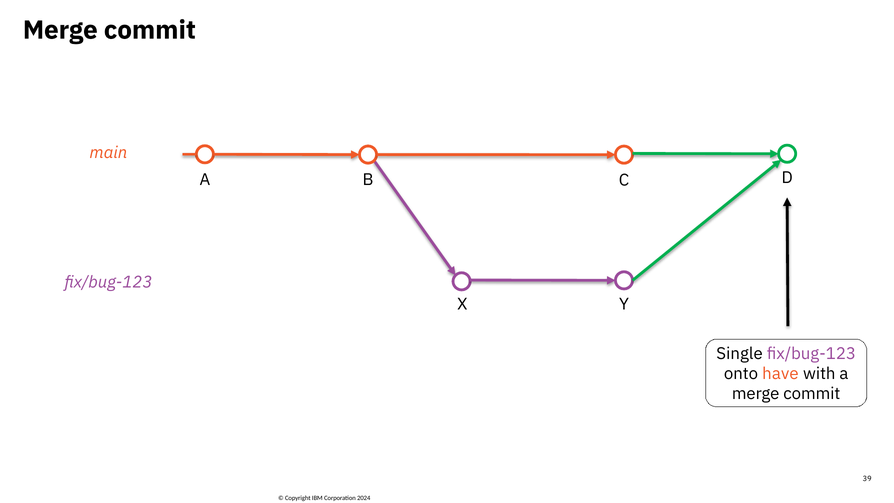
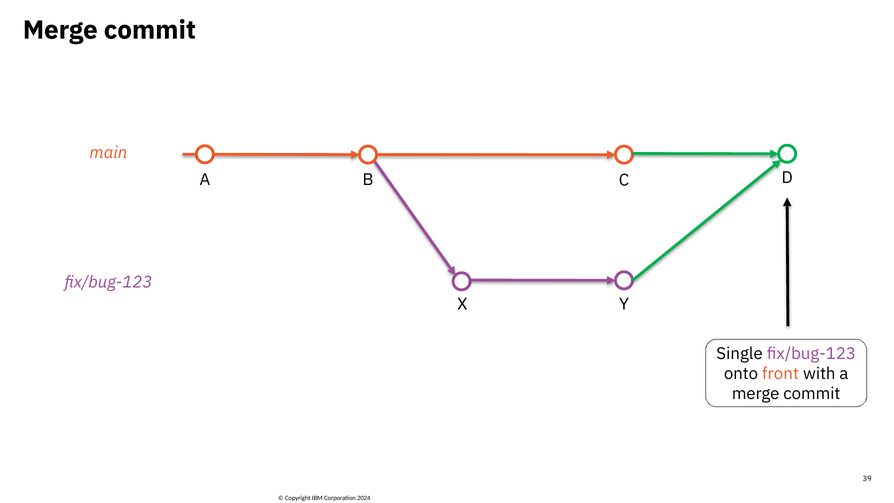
have: have -> front (780, 374)
